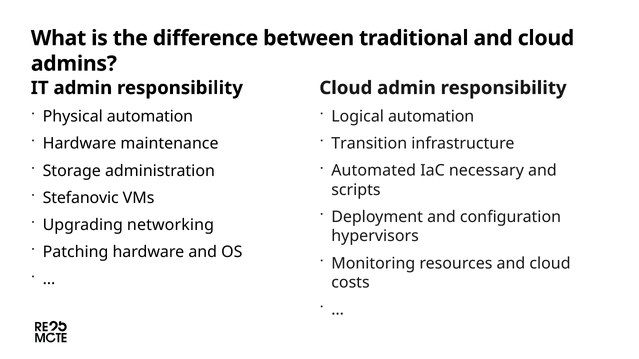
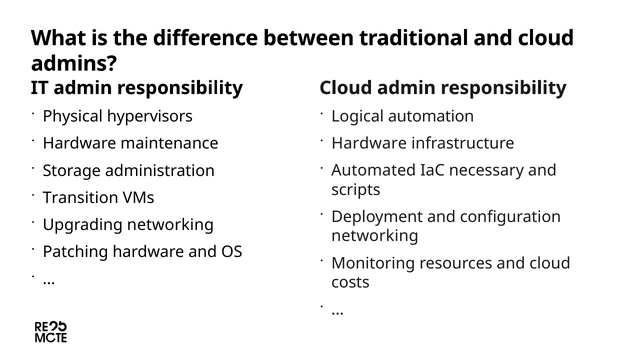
Physical automation: automation -> hypervisors (150, 117)
Transition: Transition -> Hardware (369, 144)
Stefanovic: Stefanovic -> Transition (81, 198)
hypervisors: hypervisors -> networking (375, 236)
